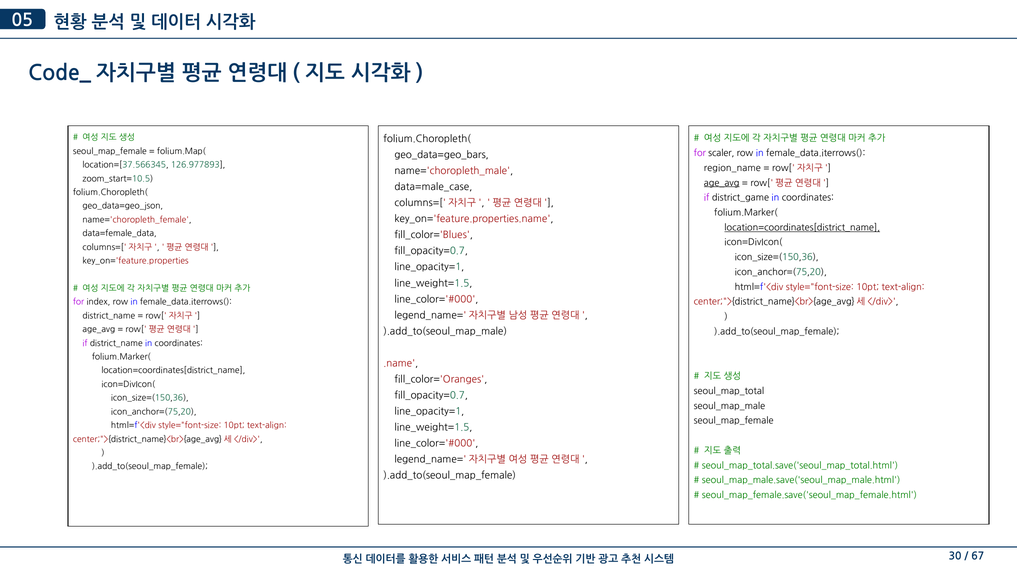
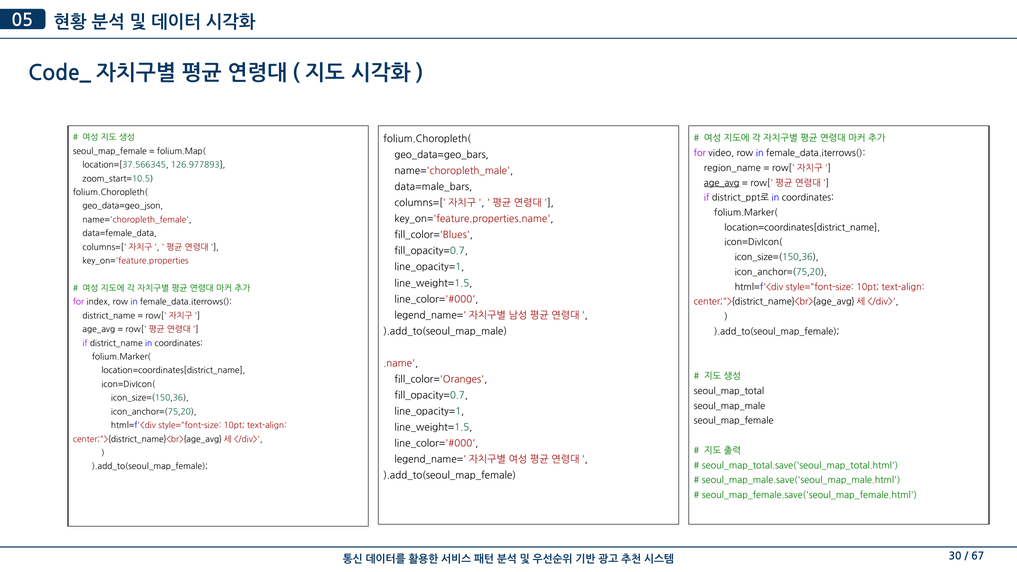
scaler: scaler -> video (721, 153)
data=male_case: data=male_case -> data=male_bars (433, 187)
district_game: district_game -> district_ppt로 (740, 198)
location=coordinates[district_name underline: present -> none (802, 228)
